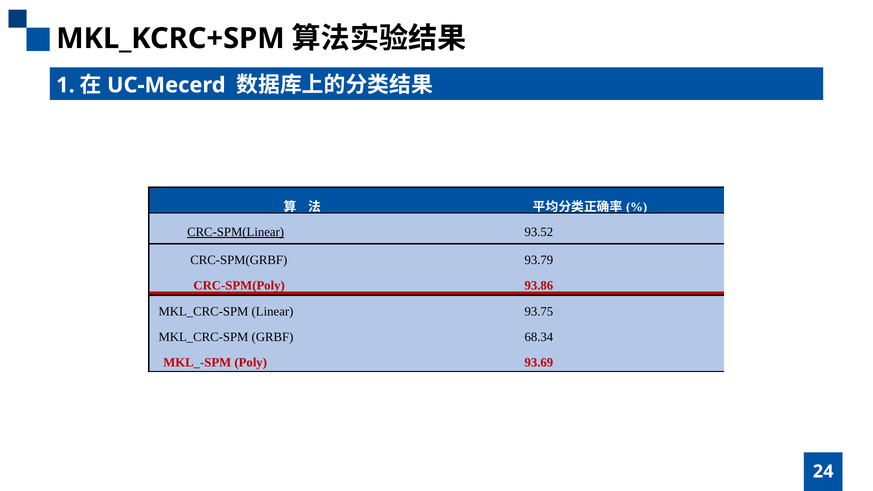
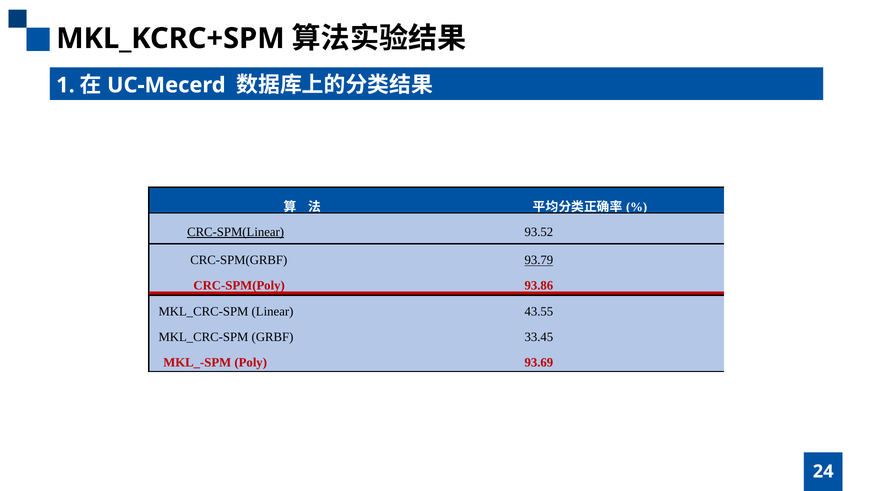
93.79 underline: none -> present (539, 260)
93.75: 93.75 -> 43.55 (539, 311)
68.34: 68.34 -> 33.45 (539, 337)
